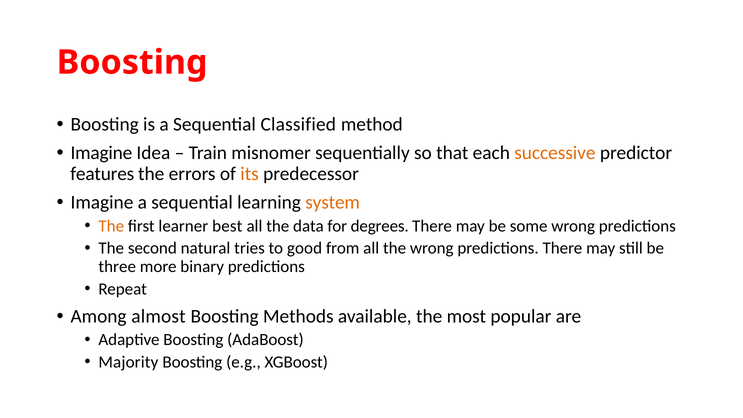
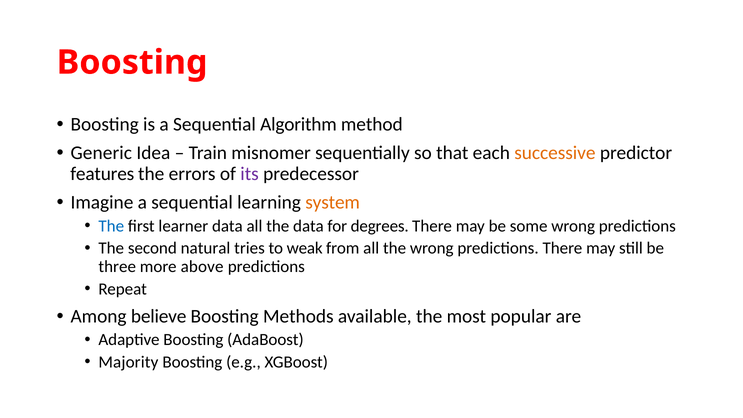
Classified: Classified -> Algorithm (298, 124)
Imagine: Imagine -> Generic (101, 153)
its colour: orange -> purple (250, 174)
The colour: orange -> blue (111, 226)
learner best: best -> data (227, 226)
good: good -> weak (305, 248)
binary: binary -> above (202, 267)
almost: almost -> believe (159, 316)
